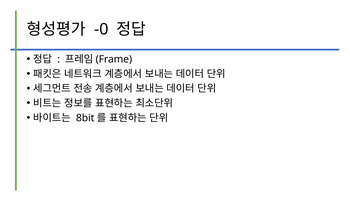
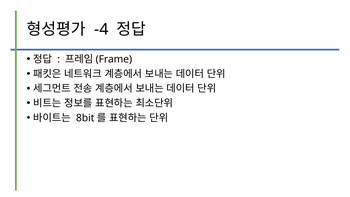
-0: -0 -> -4 (101, 29)
